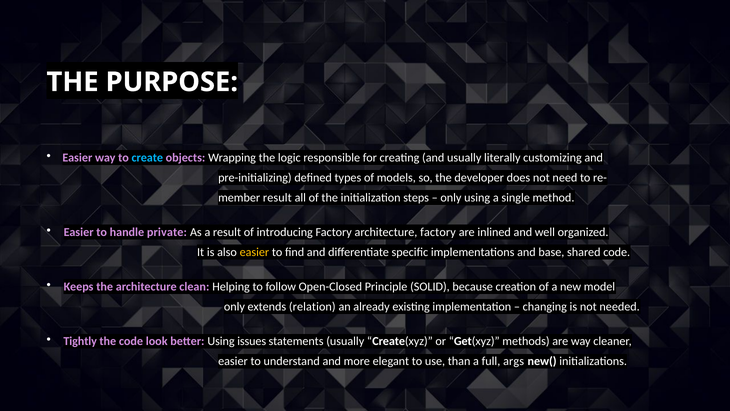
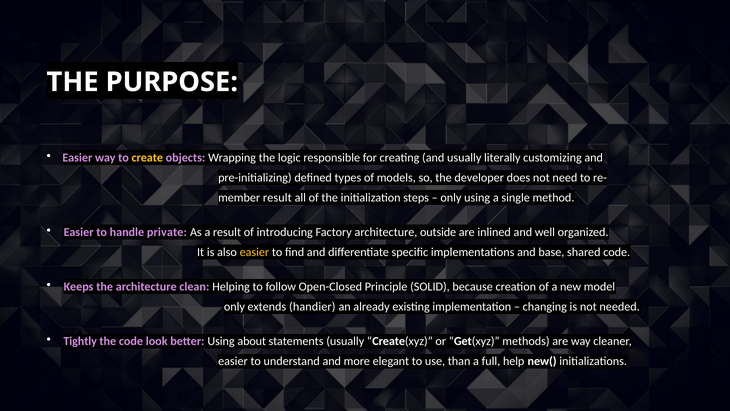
create colour: light blue -> yellow (147, 158)
architecture factory: factory -> outside (438, 232)
relation: relation -> handier (312, 306)
issues: issues -> about (252, 341)
args: args -> help (514, 361)
